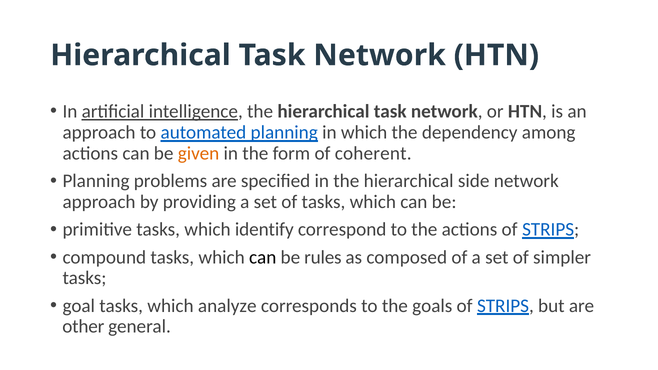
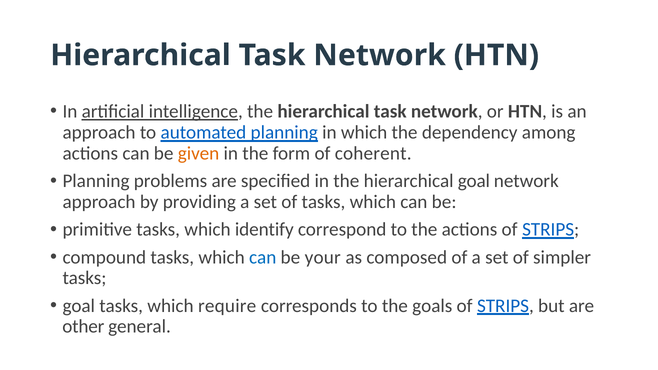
hierarchical side: side -> goal (474, 181)
can colour: black -> blue (263, 257)
rules: rules -> your (323, 257)
analyze: analyze -> require (227, 306)
